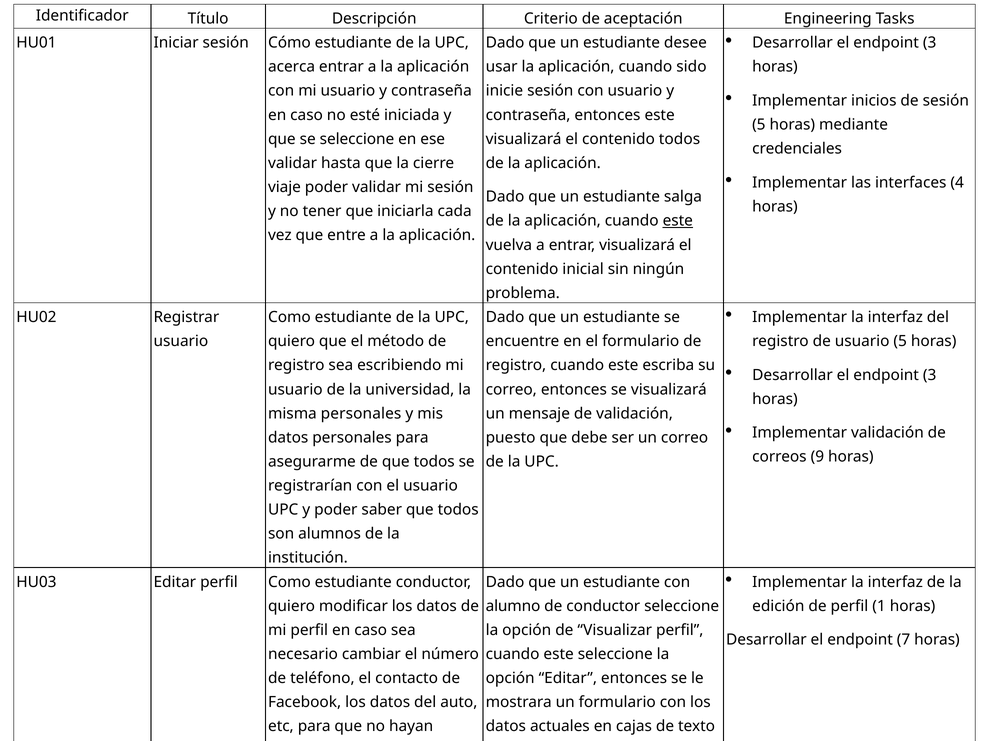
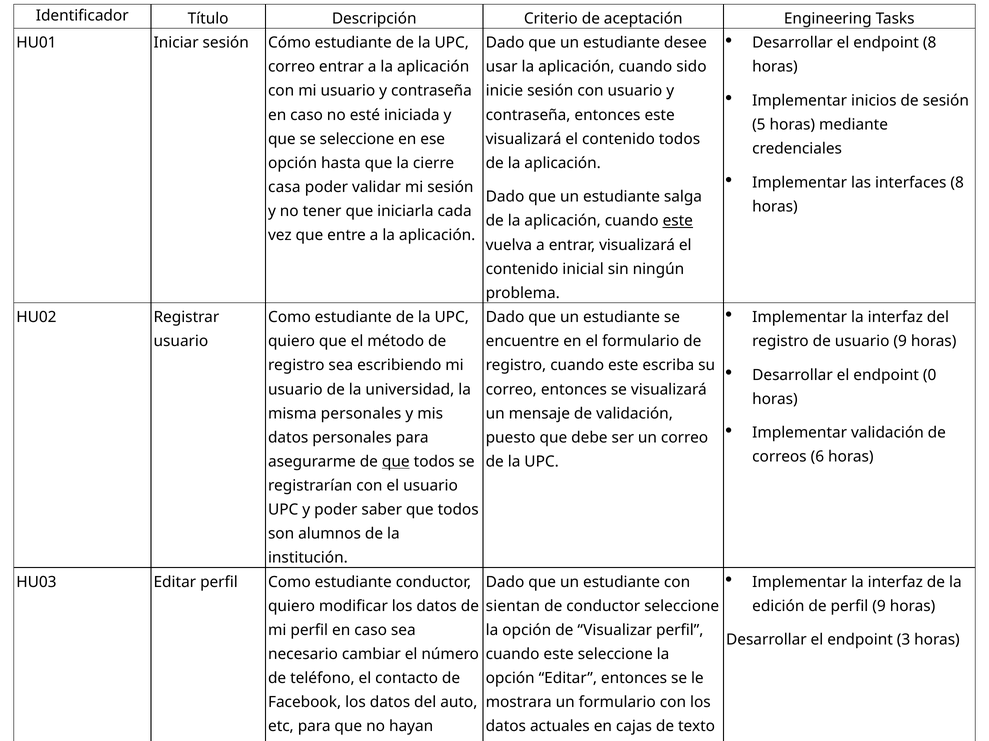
3: 3 -> 8 (930, 43)
acerca: acerca -> correo (292, 67)
validar: validar -> opción (293, 163)
interfaces 4: 4 -> 8 (957, 183)
viaje: viaje -> casa (284, 187)
usuario 5: 5 -> 9 (900, 342)
3: 3 -> 0 (930, 375)
9: 9 -> 6 (817, 457)
que underline: none -> present (396, 462)
alumno: alumno -> sientan (513, 607)
perfil 1: 1 -> 9 (879, 607)
7: 7 -> 3 (904, 640)
